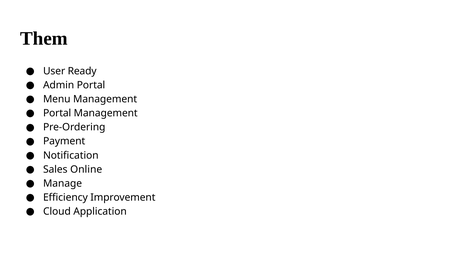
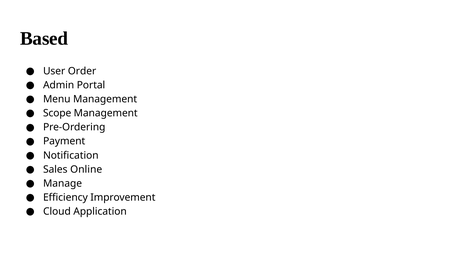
Them: Them -> Based (44, 39)
Ready: Ready -> Order (82, 71)
Portal: Portal -> Scope (57, 113)
